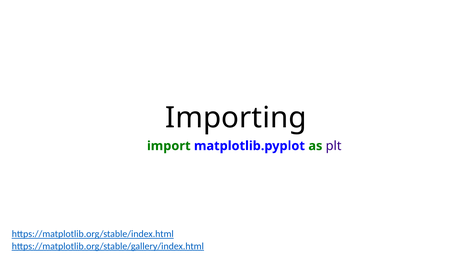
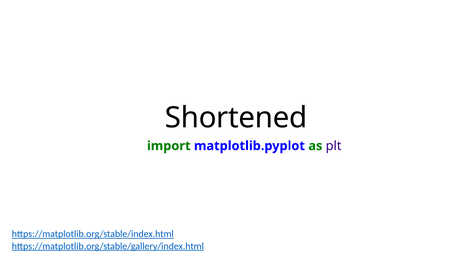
Importing: Importing -> Shortened (236, 118)
